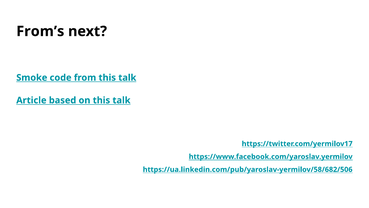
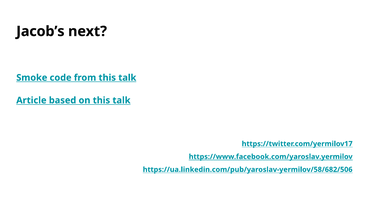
From’s: From’s -> Jacob’s (40, 31)
